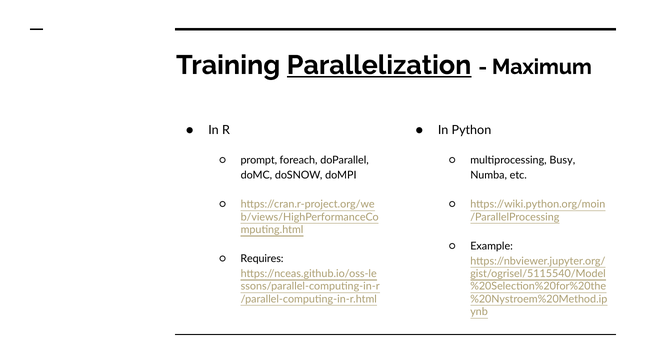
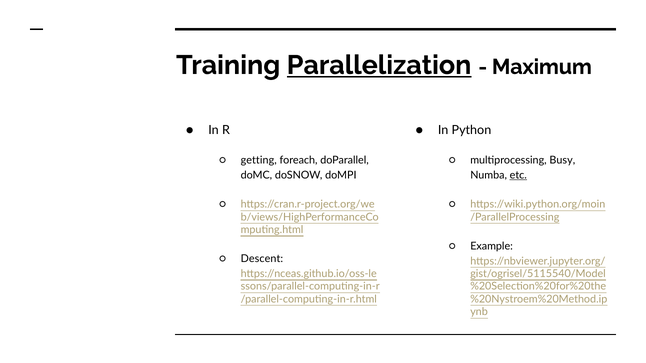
prompt: prompt -> getting (259, 160)
etc underline: none -> present (518, 175)
Requires: Requires -> Descent (262, 259)
